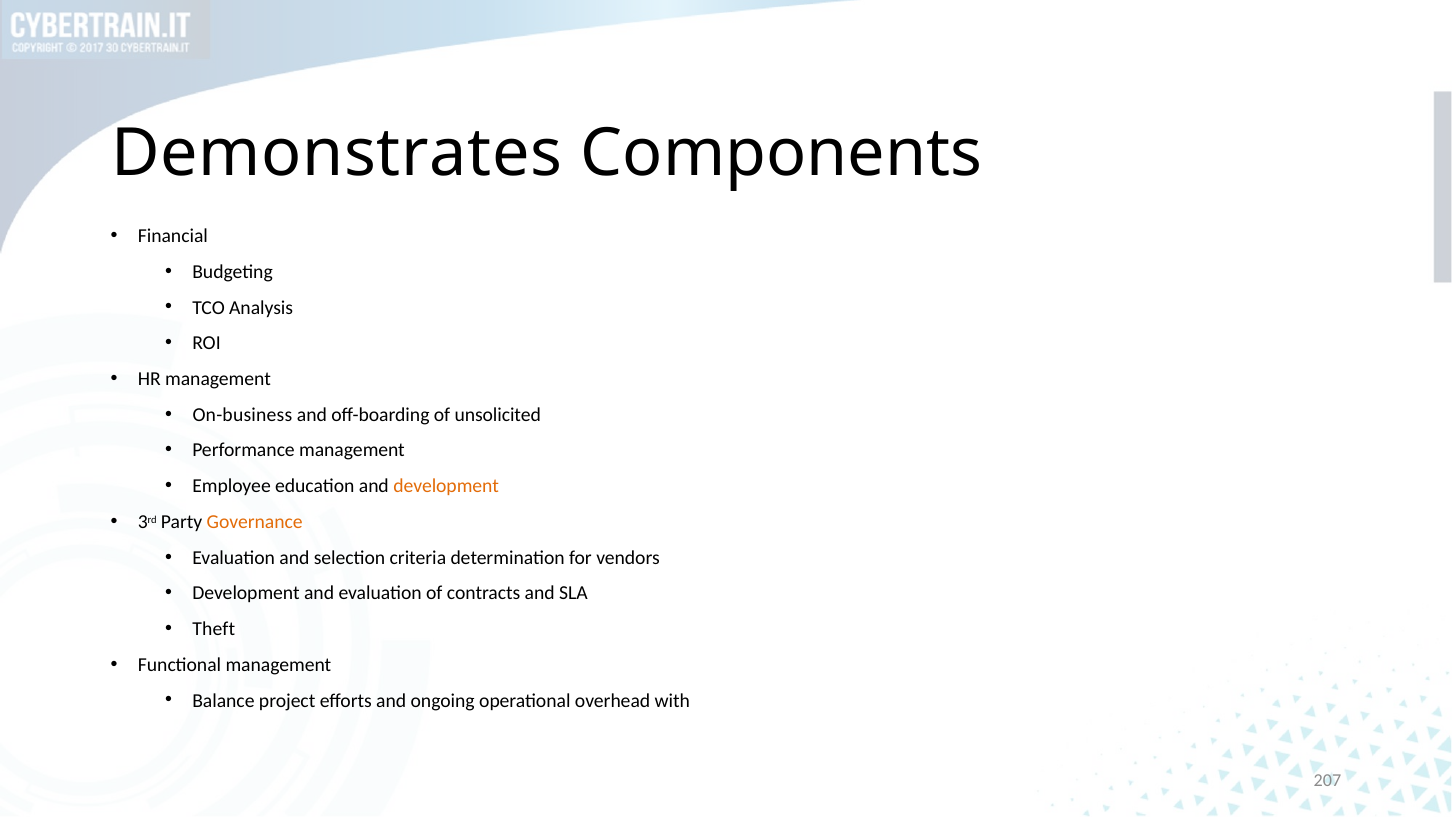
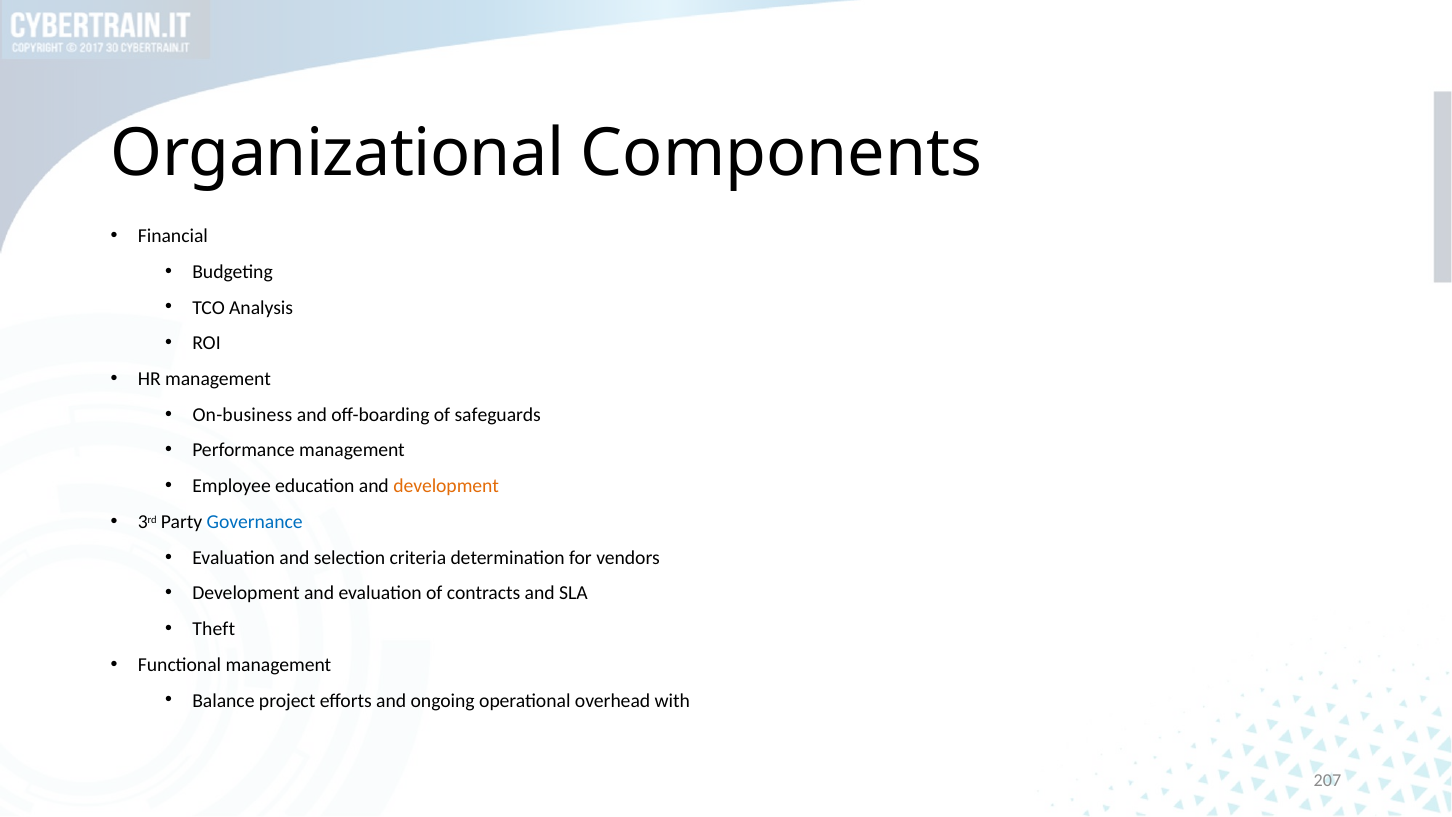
Demonstrates: Demonstrates -> Organizational (337, 154)
unsolicited: unsolicited -> safeguards (498, 415)
Governance colour: orange -> blue (255, 522)
